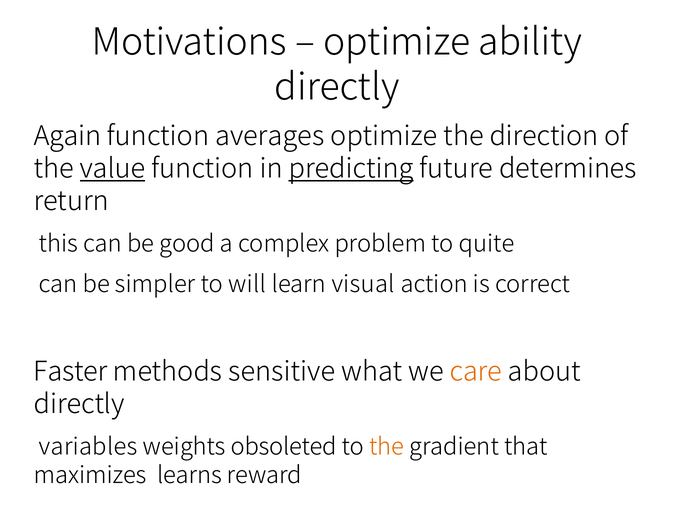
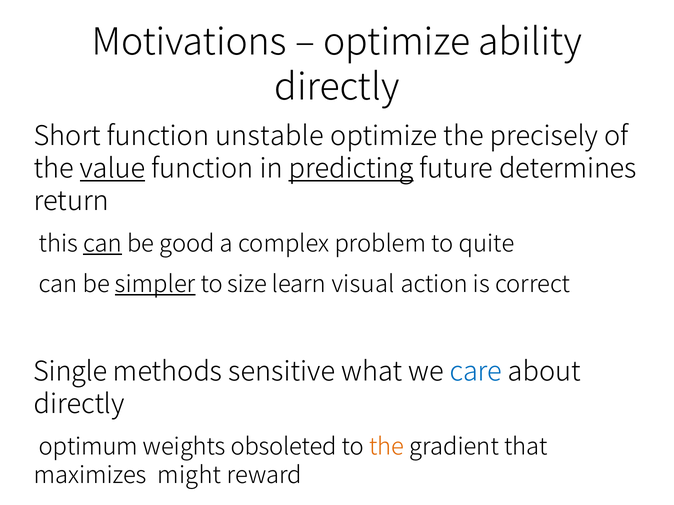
Again: Again -> Short (67, 136)
averages: averages -> unstable (270, 136)
direction: direction -> precisely (544, 136)
can underline: none -> present (103, 244)
simpler underline: none -> present (155, 285)
will: will -> size (247, 285)
Faster: Faster -> Single (70, 372)
care colour: orange -> blue (476, 372)
variables: variables -> optimum (88, 447)
learns: learns -> might (189, 476)
